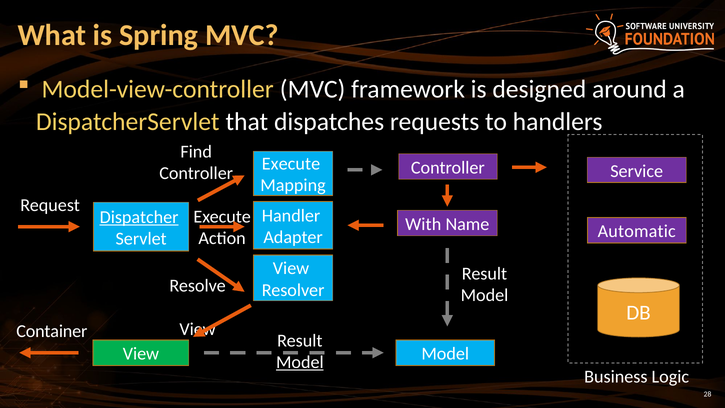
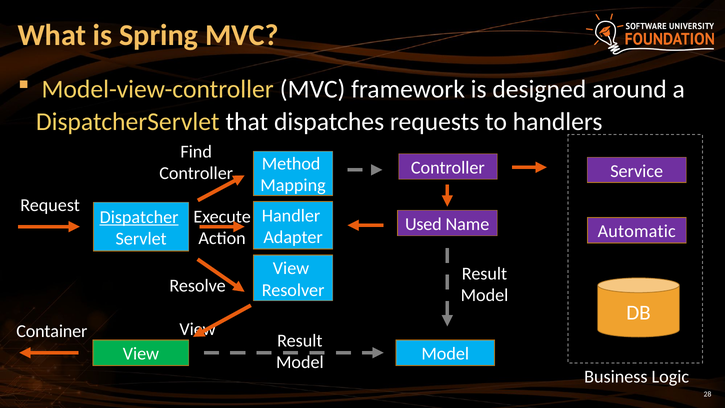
Execute: Execute -> Method (291, 164)
With: With -> Used (423, 224)
Model underline: present -> none (300, 362)
